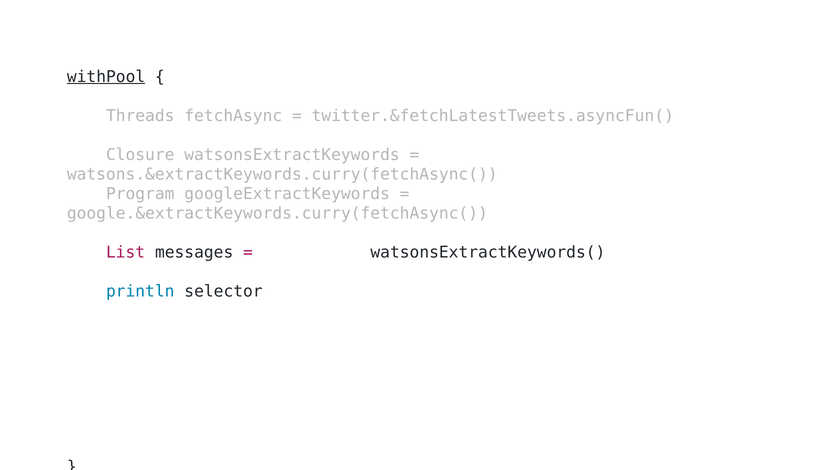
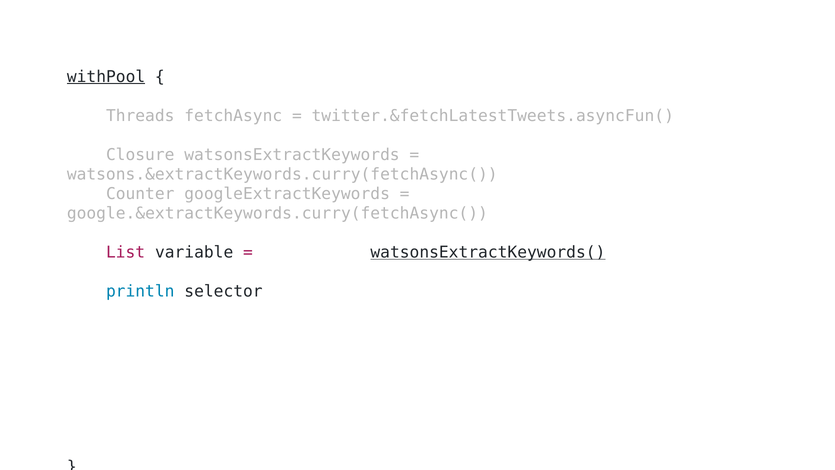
Program: Program -> Counter (140, 194)
messages: messages -> variable (194, 252)
watsonsExtractKeywords( underline: none -> present (488, 252)
